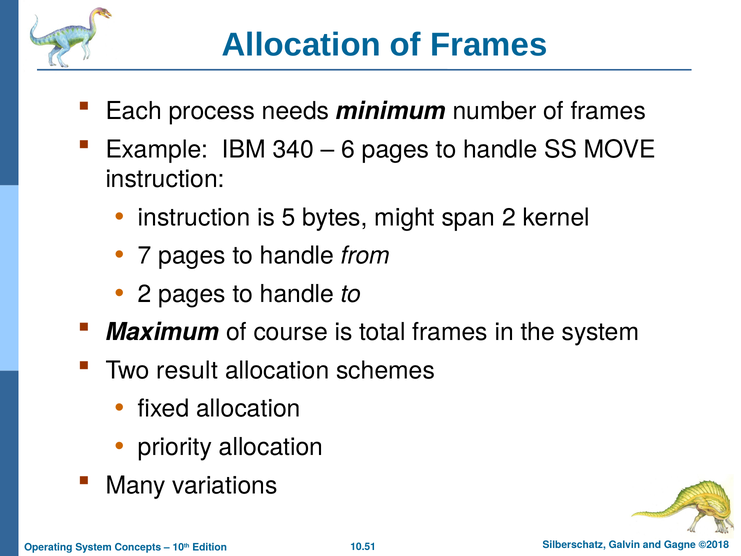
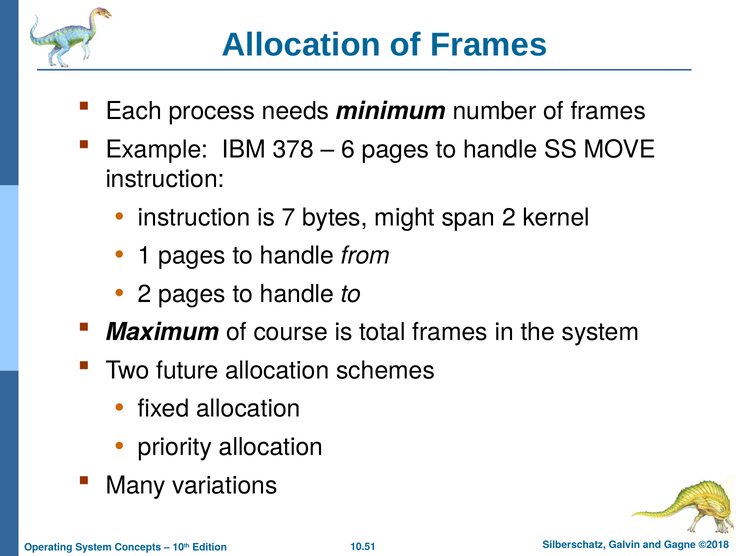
340: 340 -> 378 (293, 149)
5: 5 -> 7 (289, 217)
7: 7 -> 1 (145, 256)
result: result -> future (187, 370)
